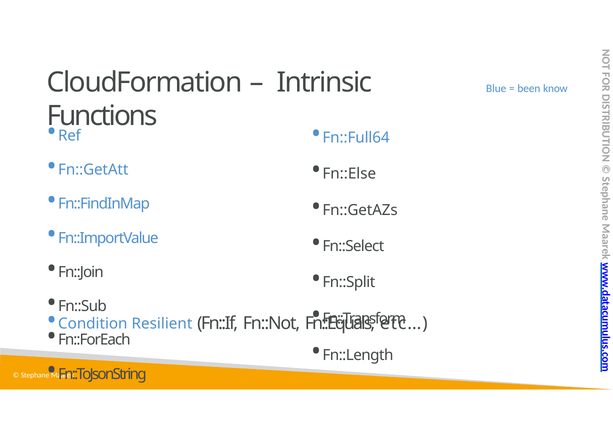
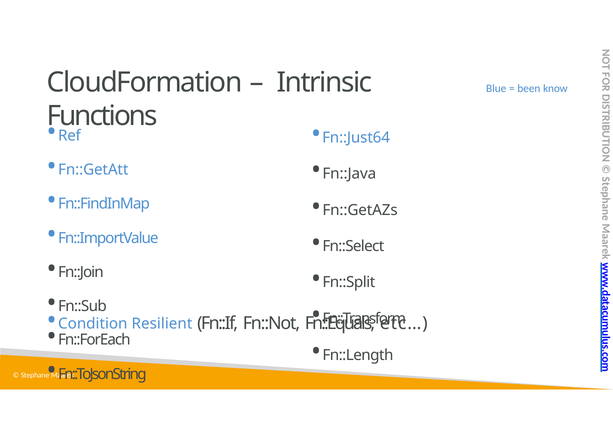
Fn::Full64: Fn::Full64 -> Fn::Just64 (356, 137)
Fn::Else: Fn::Else -> Fn::Java (349, 173)
